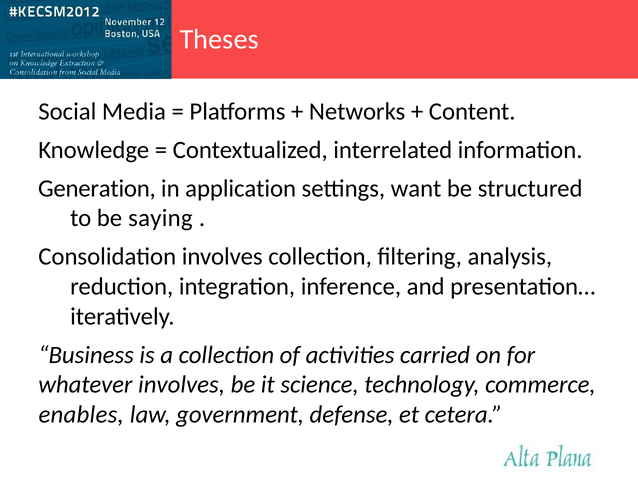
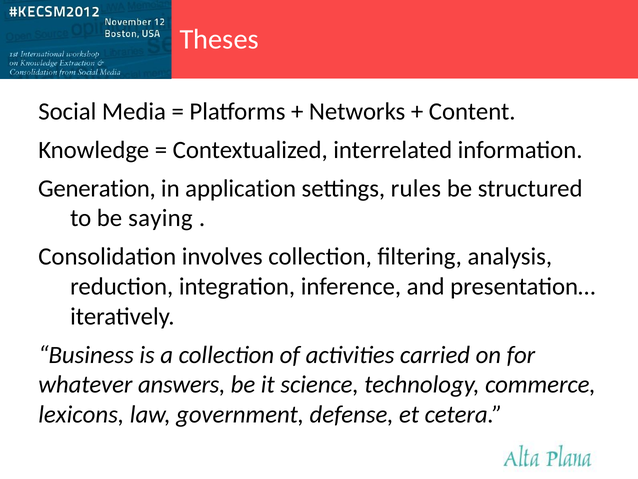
want: want -> rules (416, 188)
whatever involves: involves -> answers (182, 384)
enables: enables -> lexicons (81, 414)
